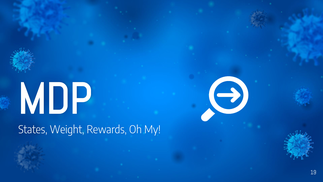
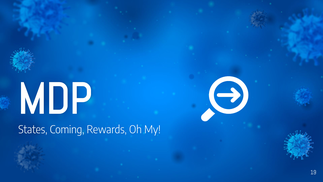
Weight: Weight -> Coming (67, 130)
